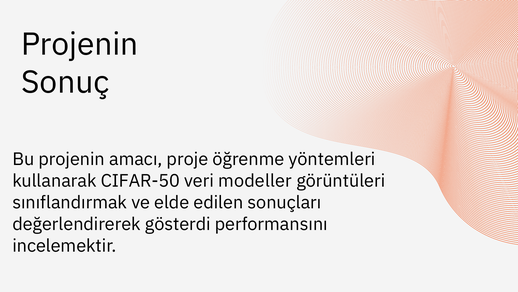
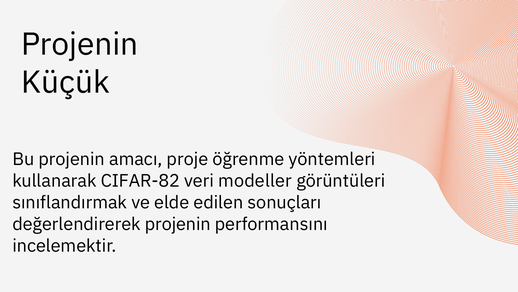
Sonuç: Sonuç -> Küçük (65, 82)
CIFAR-50: CIFAR-50 -> CIFAR-82 (140, 181)
değerlendirerek gösterdi: gösterdi -> projenin (178, 224)
